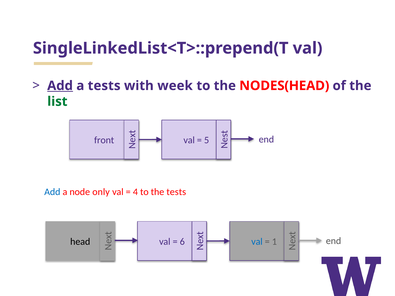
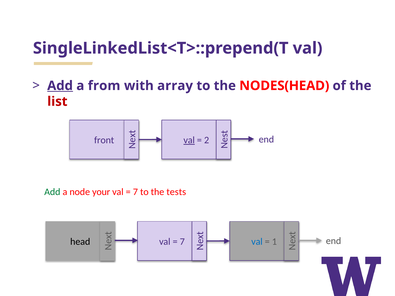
a tests: tests -> from (104, 86)
week: week -> array (175, 86)
list colour: green -> red (57, 102)
val underline: none -> present (189, 140)
5: 5 -> 2 (207, 140)
Add colour: blue -> green (52, 192)
only: only -> your (101, 192)
4: 4 -> 7 (135, 192)
6: 6 -> 7 (182, 242)
